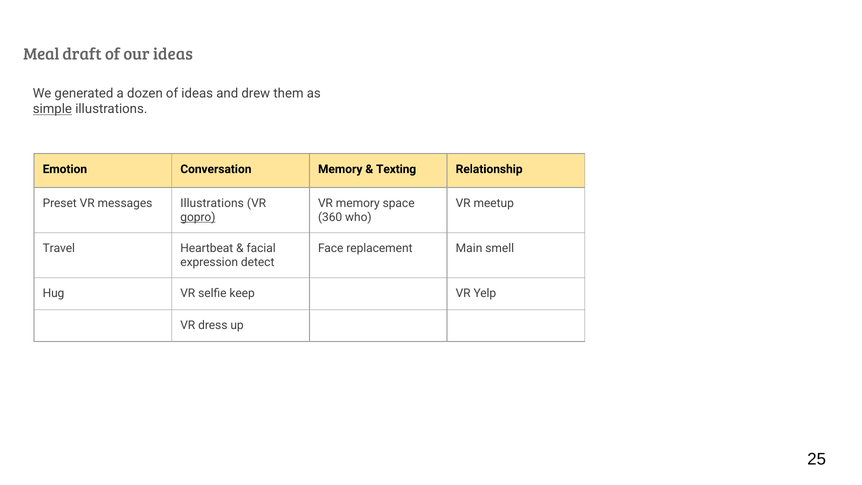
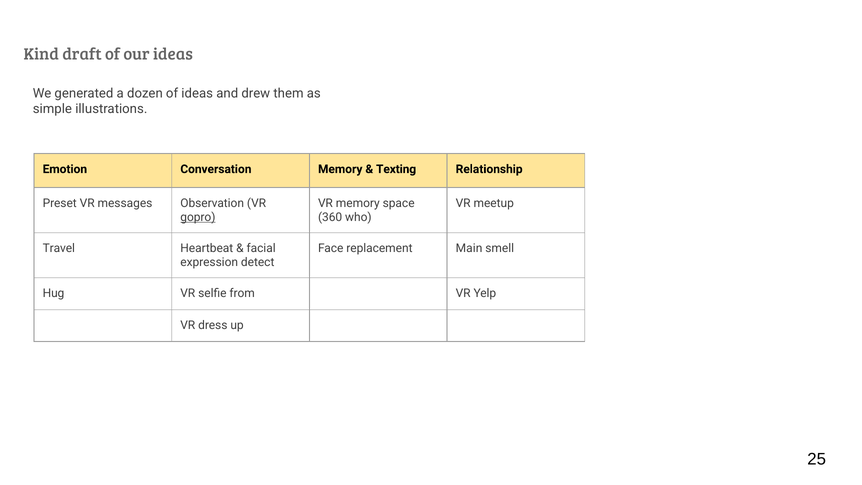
Meal: Meal -> Kind (41, 54)
simple underline: present -> none (52, 109)
messages Illustrations: Illustrations -> Observation (212, 203)
keep: keep -> from (242, 293)
